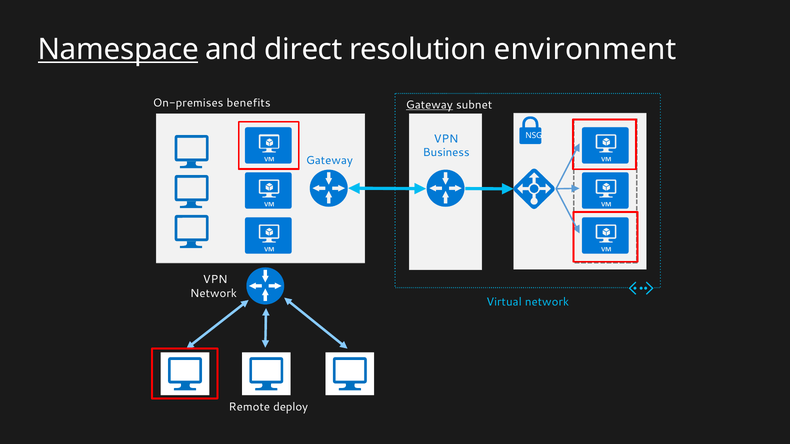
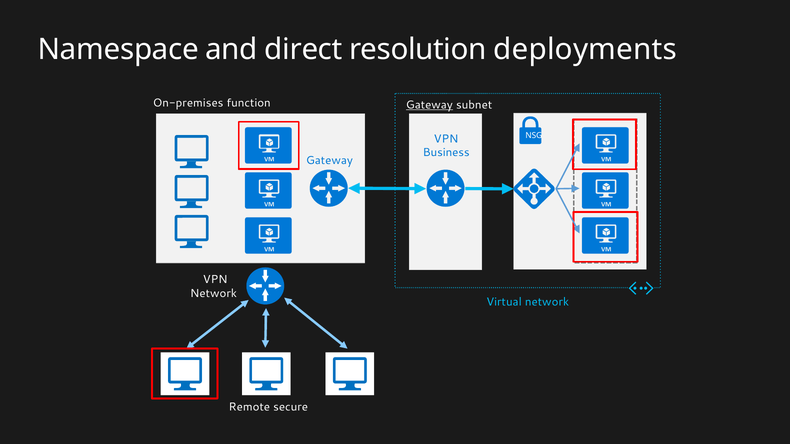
Namespace underline: present -> none (118, 49)
environment: environment -> deployments (585, 49)
benefits: benefits -> function (249, 103)
deploy: deploy -> secure (291, 407)
